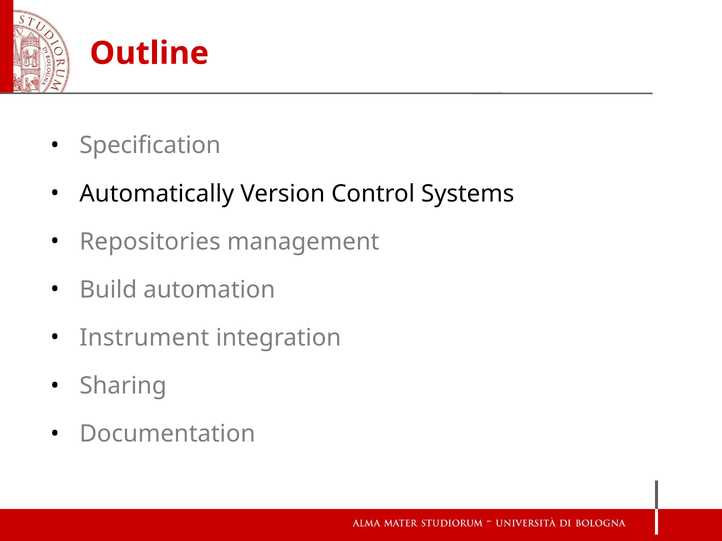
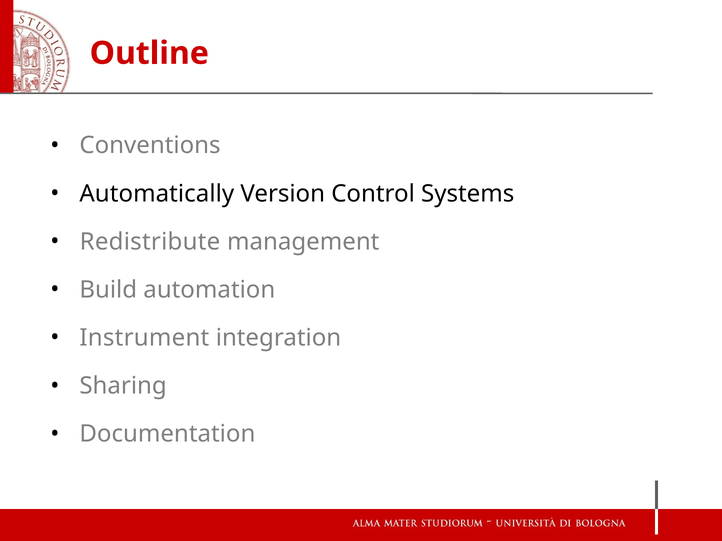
Specification: Specification -> Conventions (150, 146)
Repositories: Repositories -> Redistribute (150, 242)
